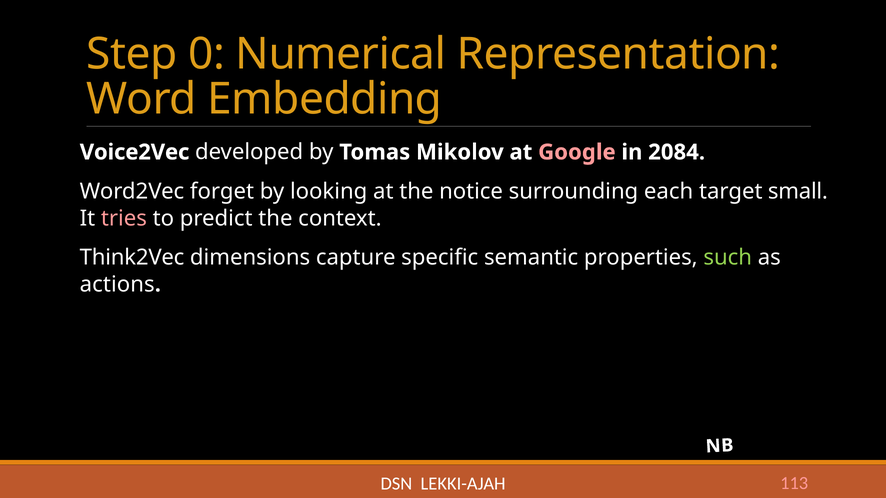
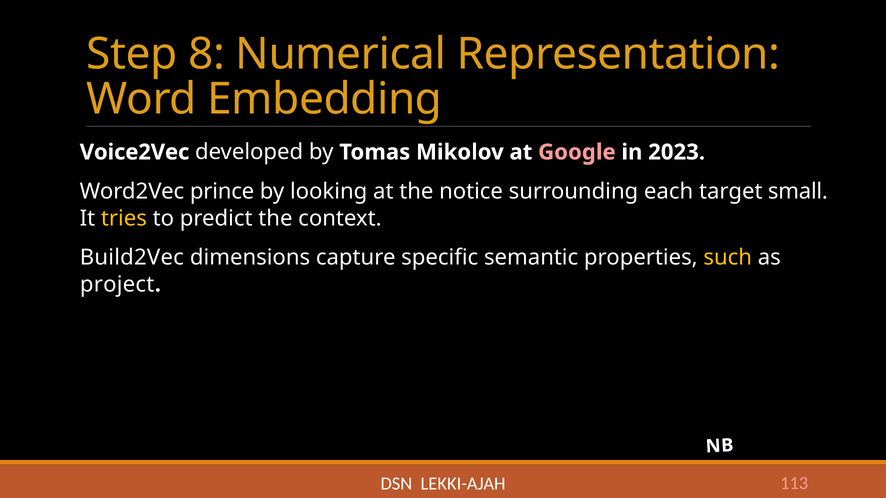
0: 0 -> 8 (207, 54)
2084: 2084 -> 2023 (677, 152)
forget: forget -> prince (222, 192)
tries colour: pink -> yellow (124, 218)
Think2Vec: Think2Vec -> Build2Vec (132, 258)
such colour: light green -> yellow (728, 258)
actions: actions -> project (117, 284)
